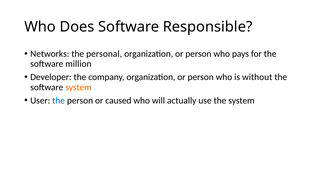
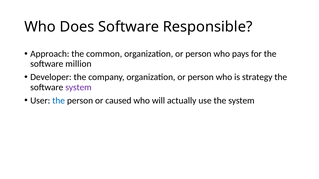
Networks: Networks -> Approach (50, 54)
personal: personal -> common (104, 54)
without: without -> strategy (257, 77)
system colour: orange -> purple (78, 87)
